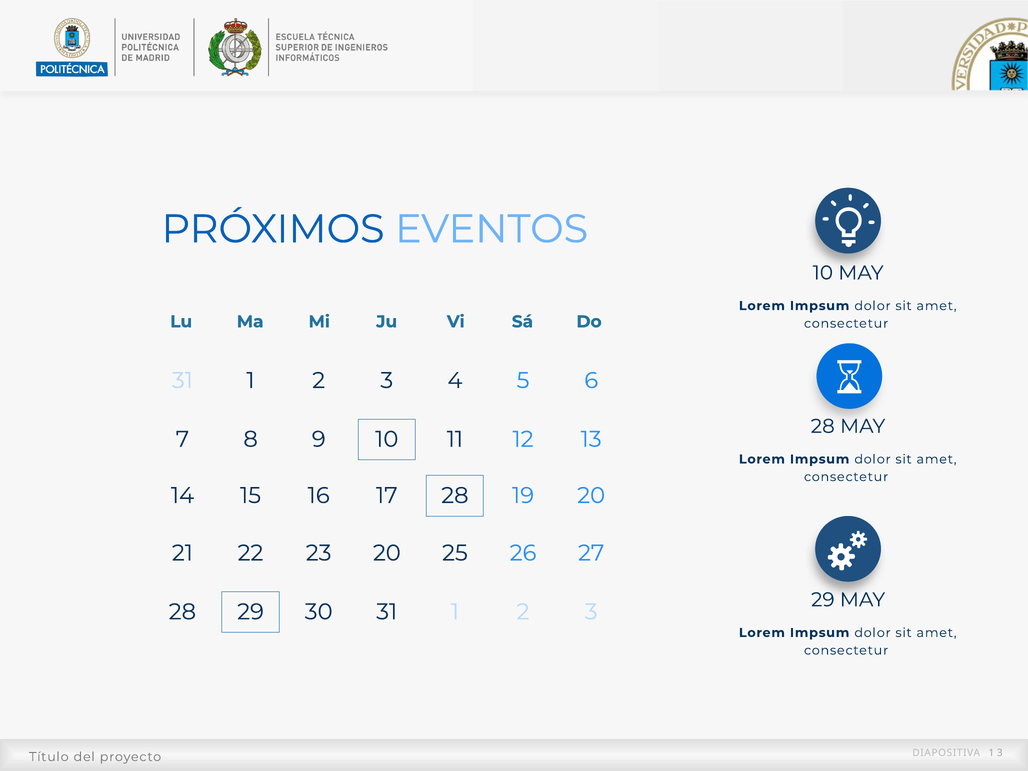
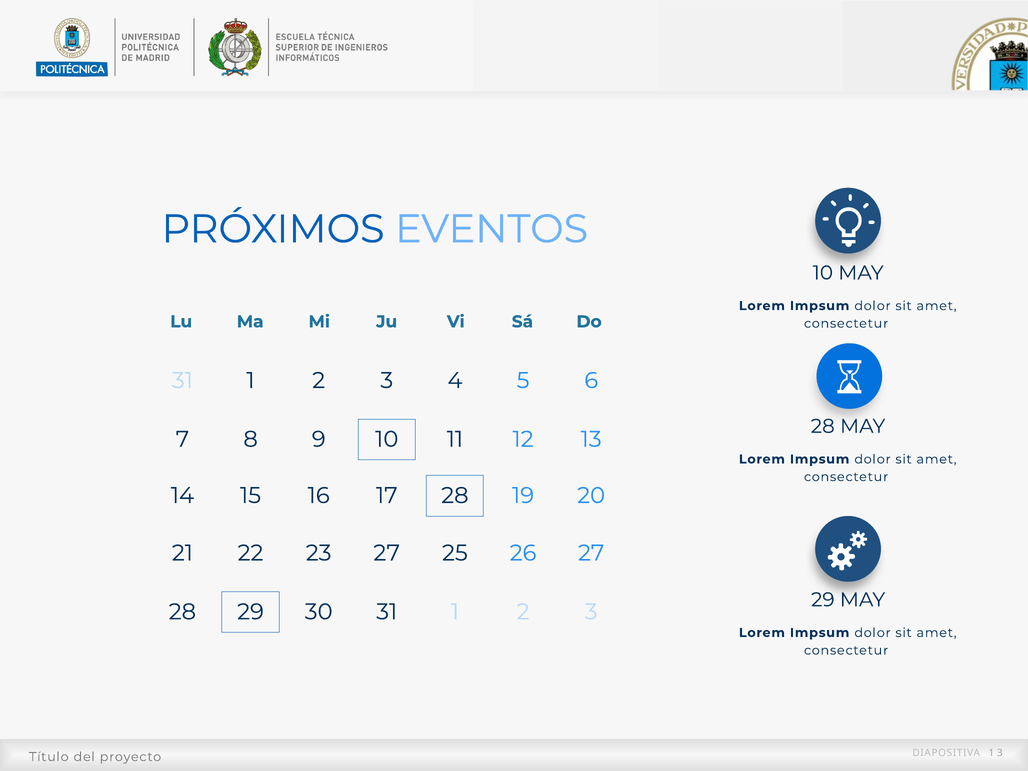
23 20: 20 -> 27 (387, 553)
